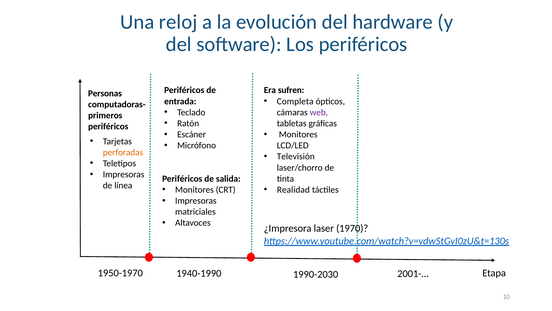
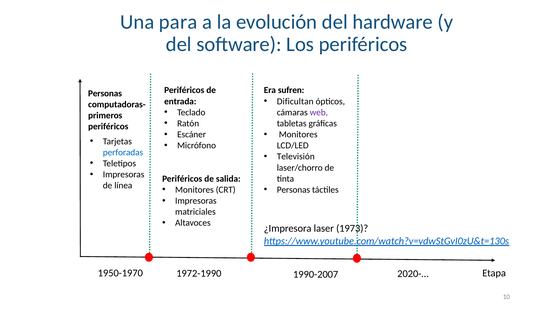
reloj: reloj -> para (178, 22)
Completa: Completa -> Dificultan (295, 101)
perforadas colour: orange -> blue (123, 152)
Realidad: Realidad -> Personas (293, 189)
1970: 1970 -> 1973 (352, 228)
1940-1990: 1940-1990 -> 1972-1990 (199, 273)
2001-…: 2001-… -> 2020-… (413, 273)
1990-2030: 1990-2030 -> 1990-2007 (316, 274)
